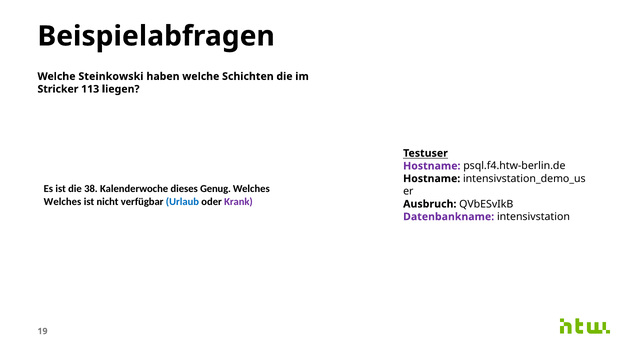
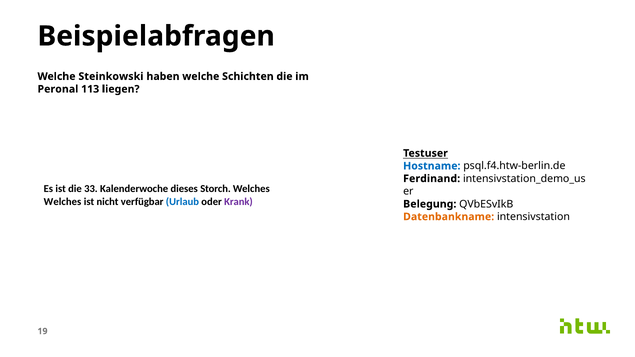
Stricker: Stricker -> Peronal (58, 89)
Hostname colour: purple -> blue (432, 166)
Hostname: Hostname -> Ferdinand (432, 179)
38: 38 -> 33 (91, 189)
Genug: Genug -> Storch (215, 189)
Ausbruch: Ausbruch -> Belegung (430, 204)
Datenbankname colour: purple -> orange (449, 217)
